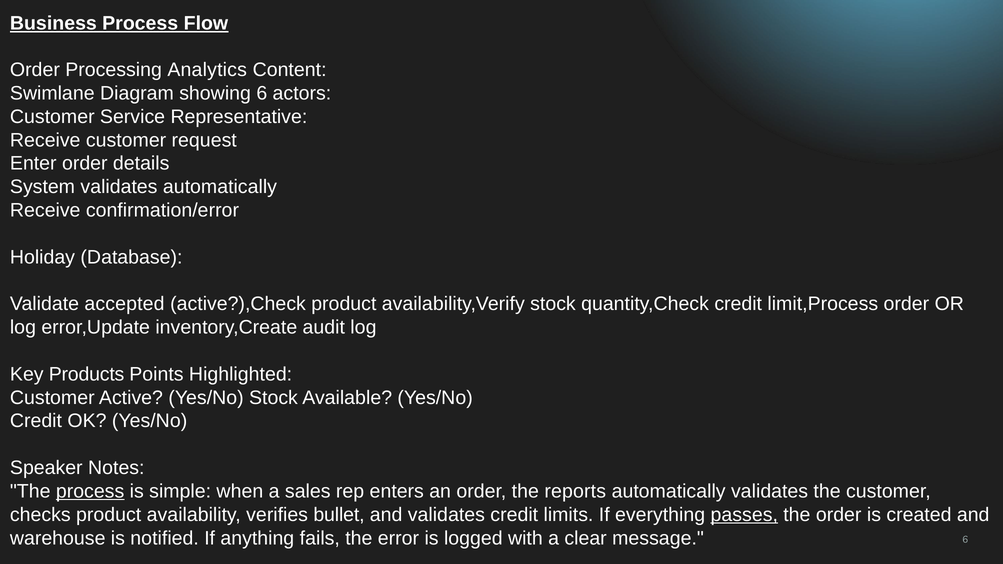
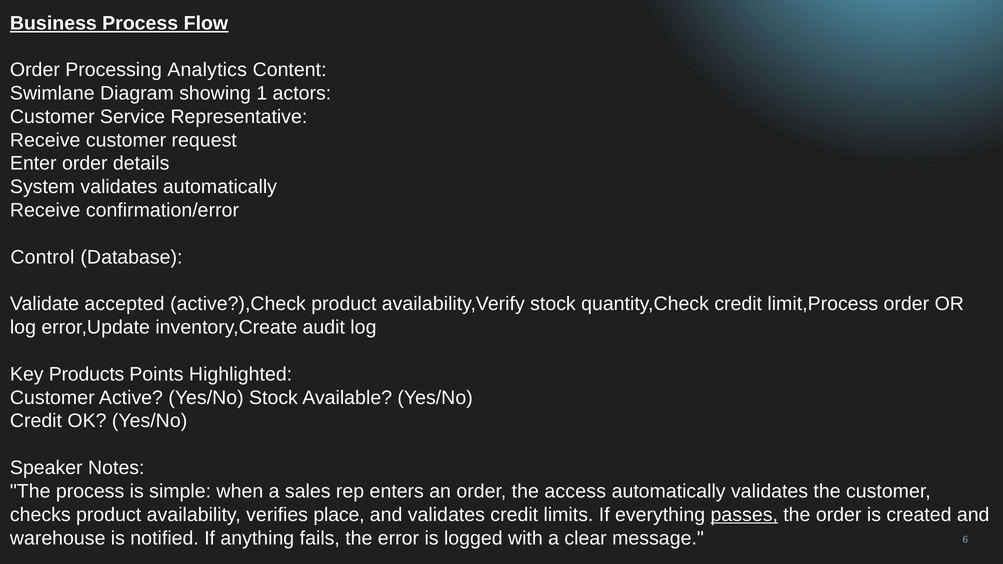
showing 6: 6 -> 1 (262, 93)
Holiday: Holiday -> Control (42, 257)
process underline: present -> none (90, 491)
reports: reports -> access (575, 491)
bullet: bullet -> place (339, 515)
